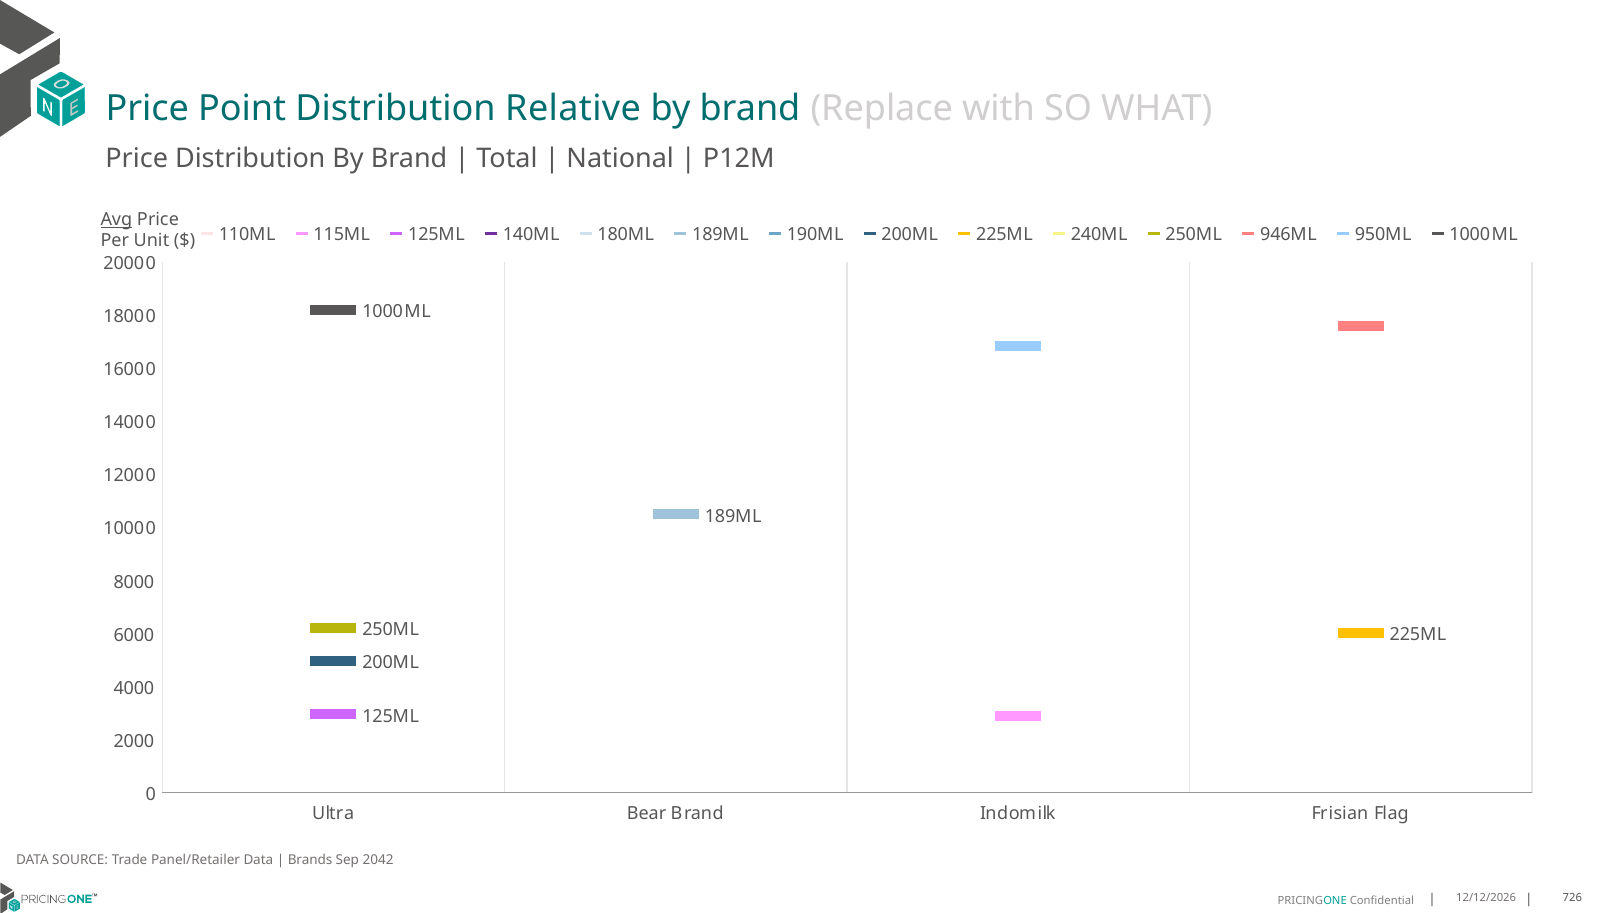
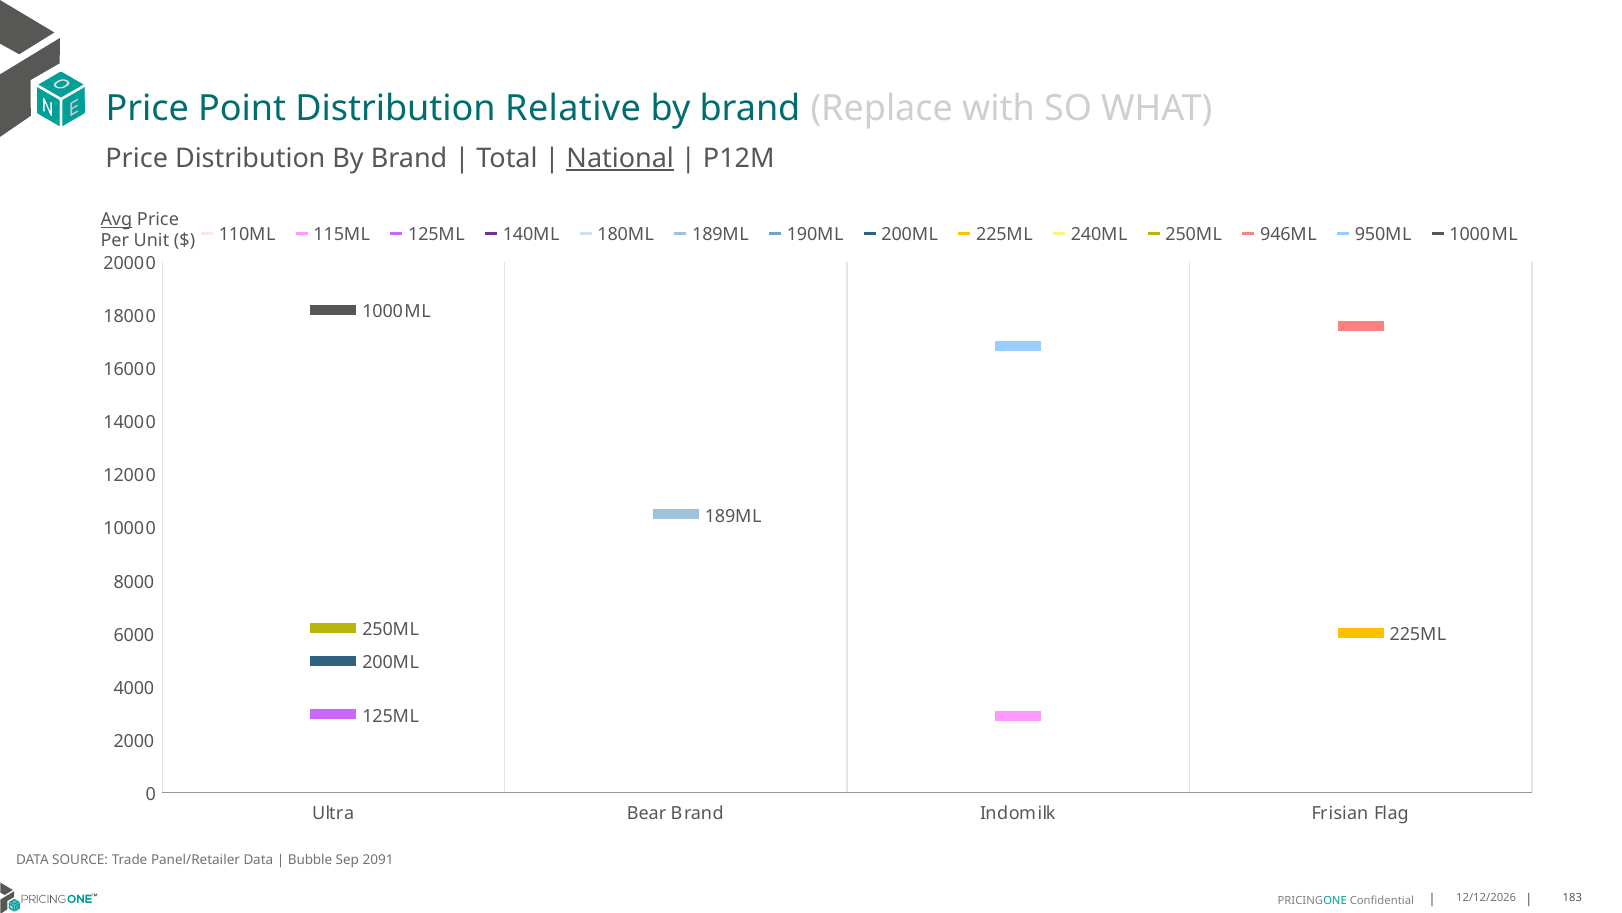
National underline: none -> present (620, 158)
Brands: Brands -> Bubble (310, 859)
2042: 2042 -> 2091 (378, 859)
726: 726 -> 183 (1572, 897)
